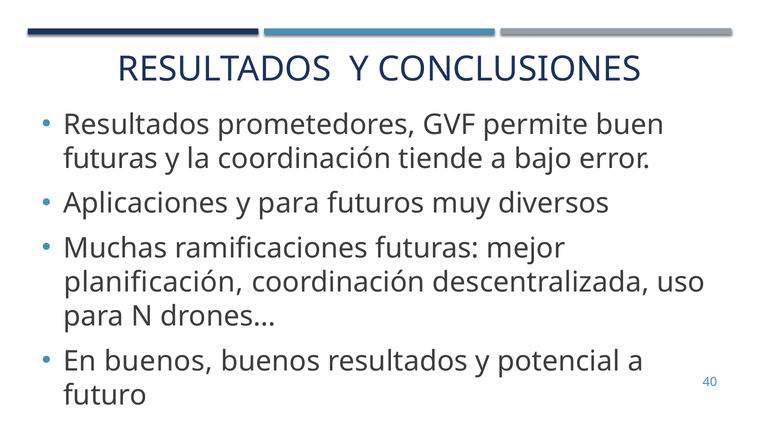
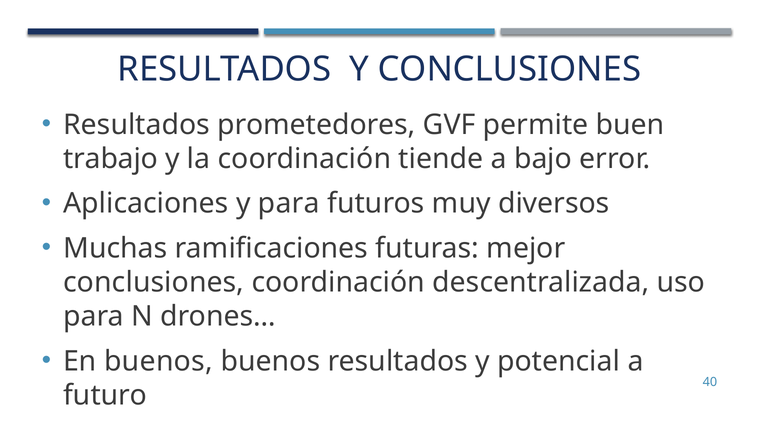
futuras: futuras -> trabajo (111, 159)
planificación: planificación -> conclusiones (154, 282)
